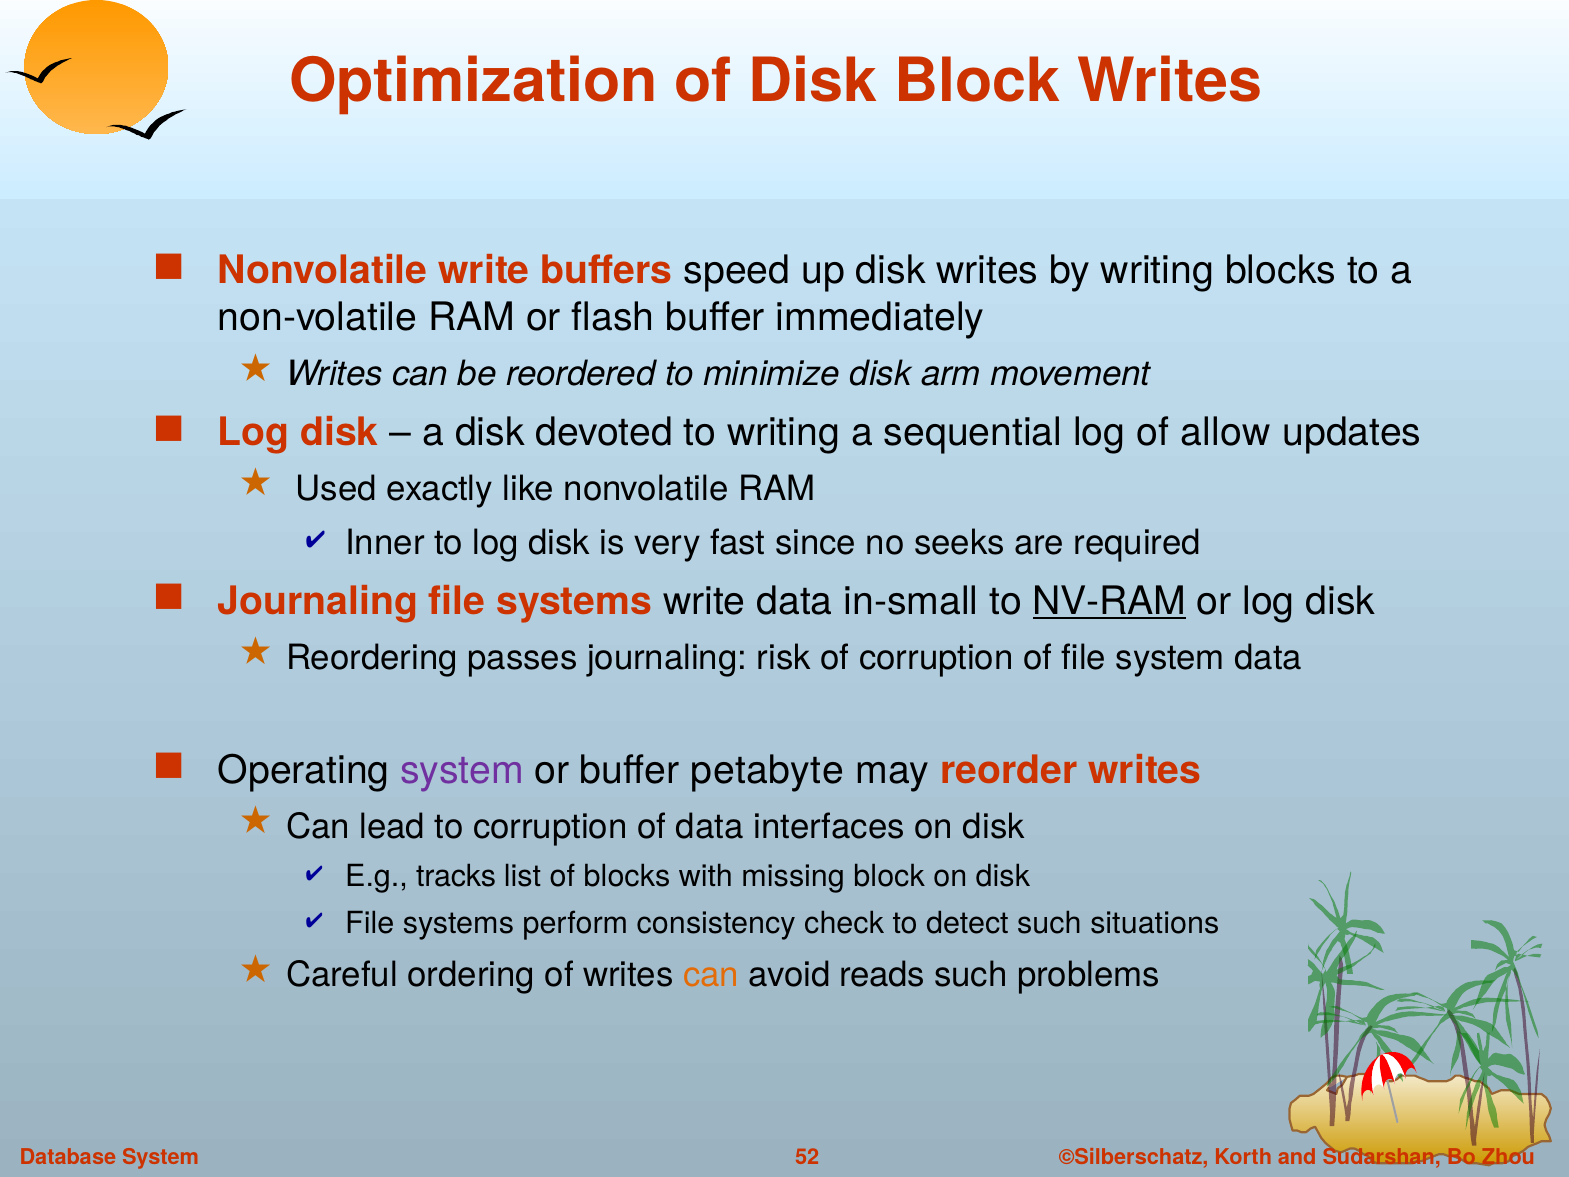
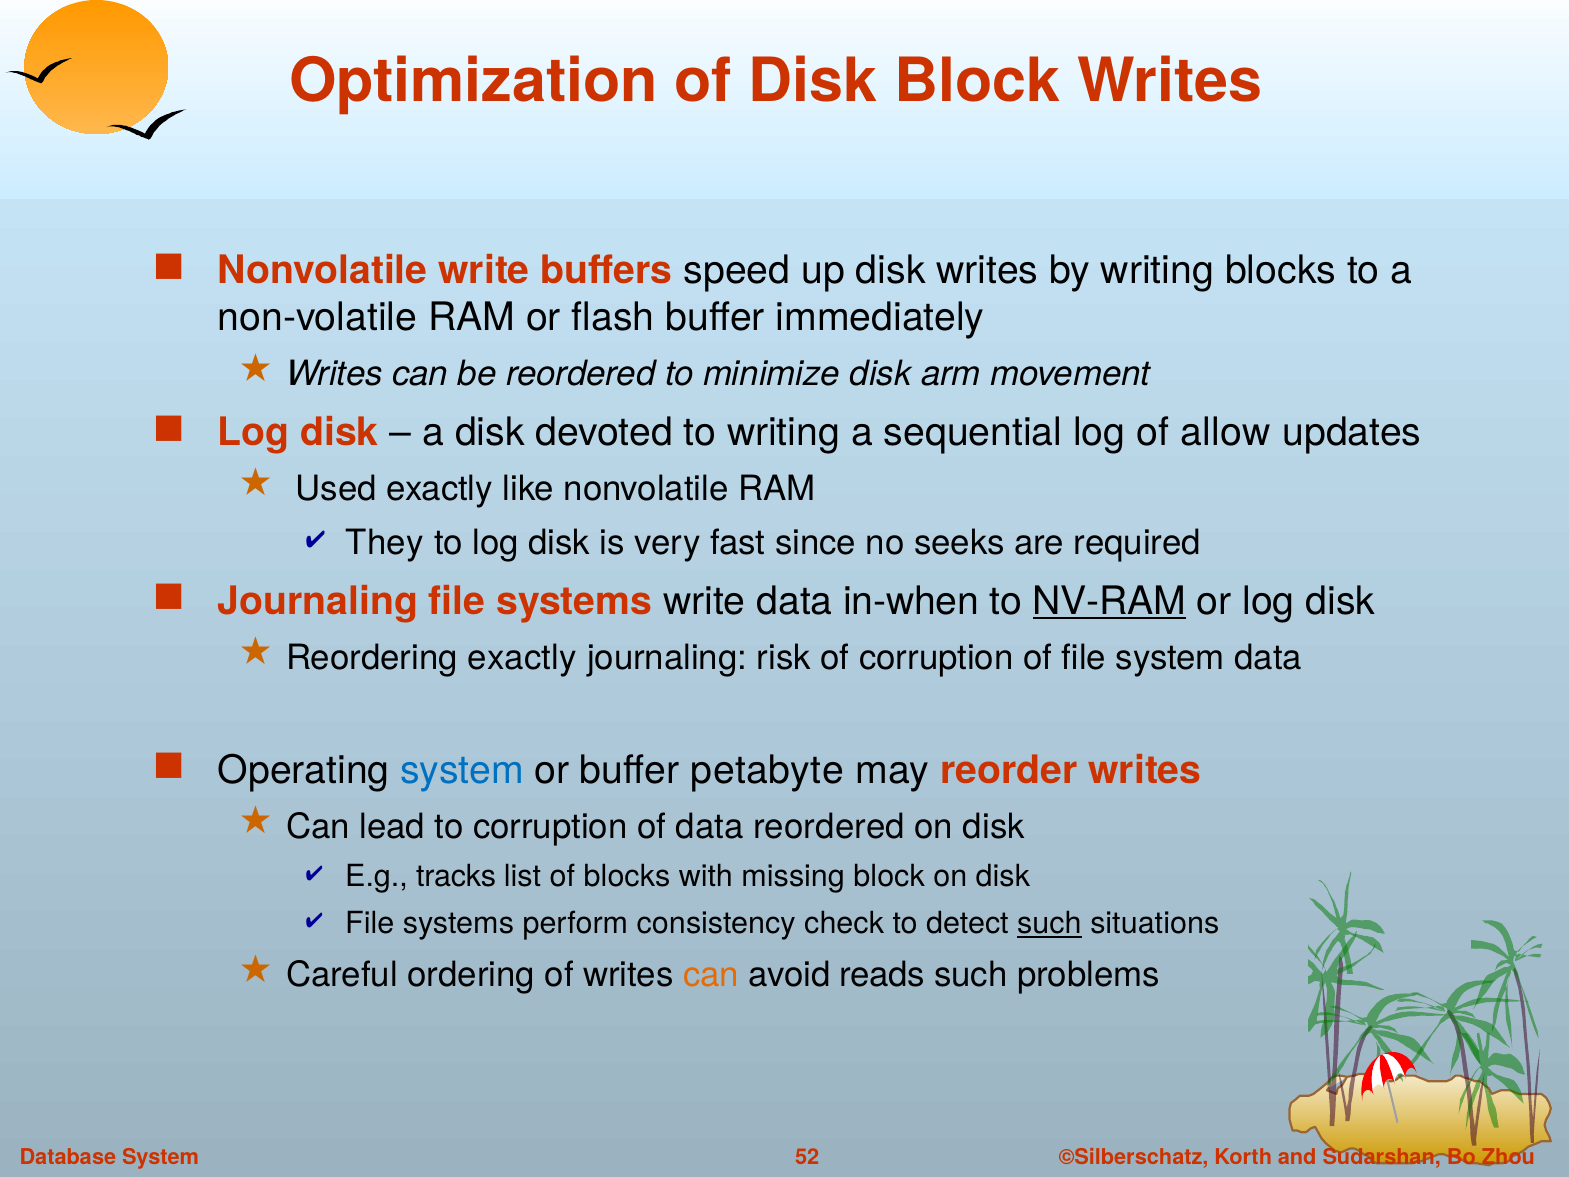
Inner: Inner -> They (385, 543)
in-small: in-small -> in-when (911, 601)
Reordering passes: passes -> exactly (522, 657)
system colour: purple -> blue (462, 770)
data interfaces: interfaces -> reordered (829, 826)
such underline: none -> present (1049, 923)
